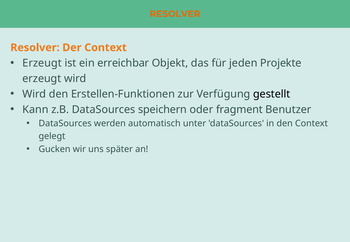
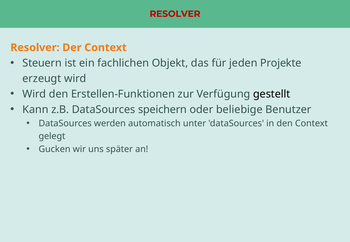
RESOLVER colour: orange -> red (175, 14)
Erzeugt: Erzeugt -> Steuern (42, 63)
erreichbar: erreichbar -> fachlichen (123, 63)
fragment: fragment -> beliebige (239, 110)
